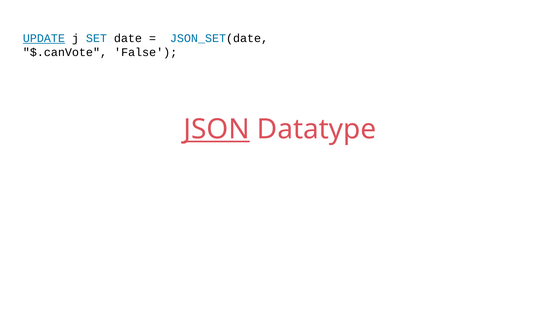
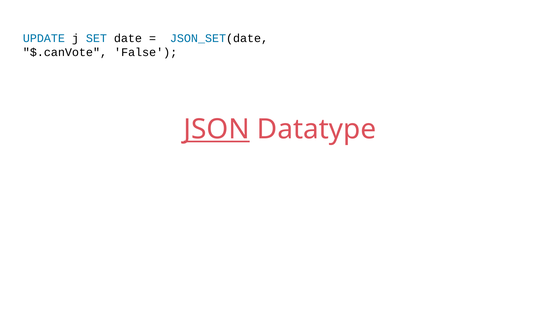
UPDATE underline: present -> none (44, 38)
